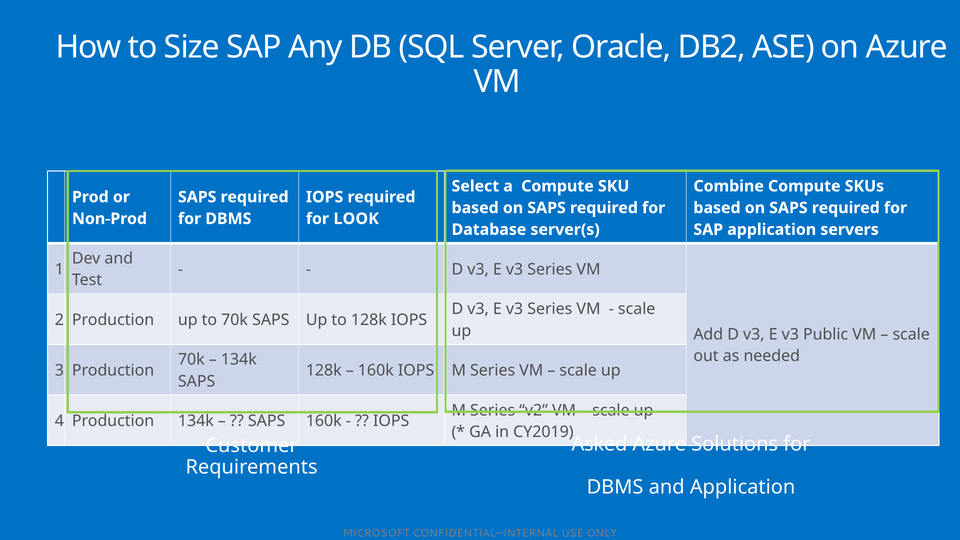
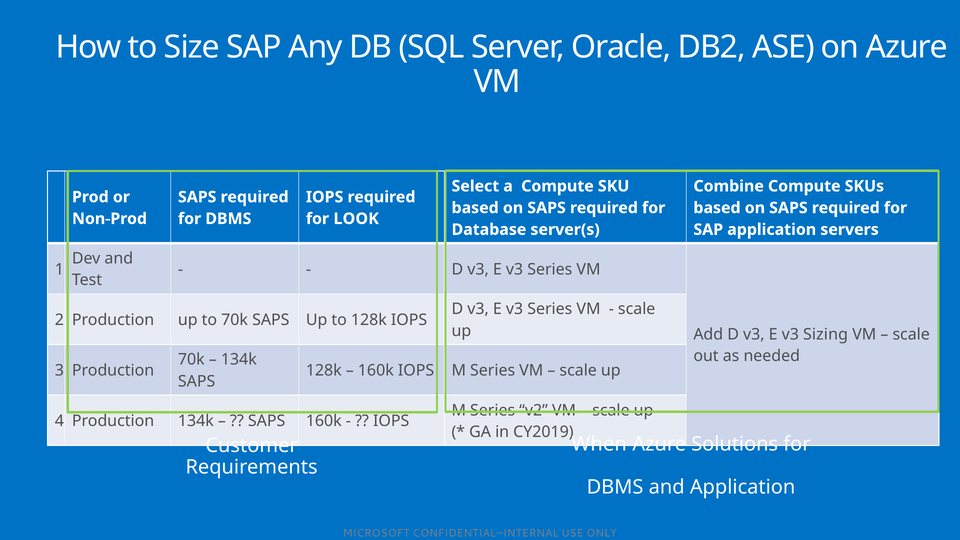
Public: Public -> Sizing (826, 334)
Asked: Asked -> When (599, 444)
